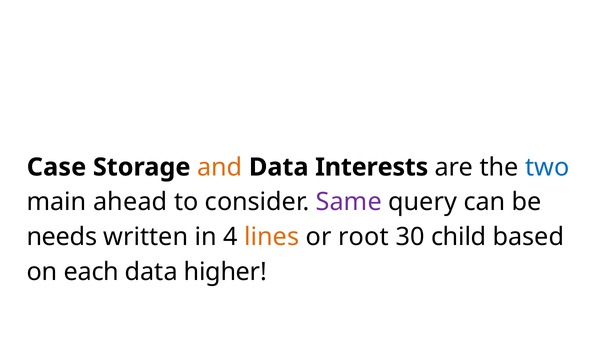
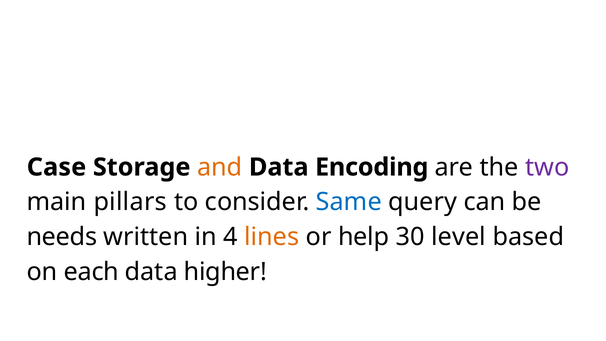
Interests: Interests -> Encoding (372, 167)
two colour: blue -> purple (547, 167)
ahead: ahead -> pillars (130, 202)
Same colour: purple -> blue (349, 202)
root: root -> help (364, 237)
child: child -> level (458, 237)
